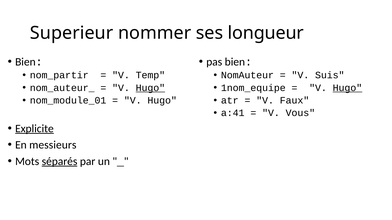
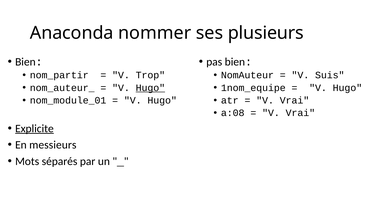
Superieur: Superieur -> Anaconda (72, 33)
longueur: longueur -> plusieurs (266, 33)
Temp: Temp -> Trop (150, 75)
Hugo underline: present -> none (347, 88)
Faux: Faux -> Vrai (294, 101)
a:41: a:41 -> a:08 (233, 113)
Vous: Vous -> Vrai (300, 113)
séparés underline: present -> none (60, 162)
